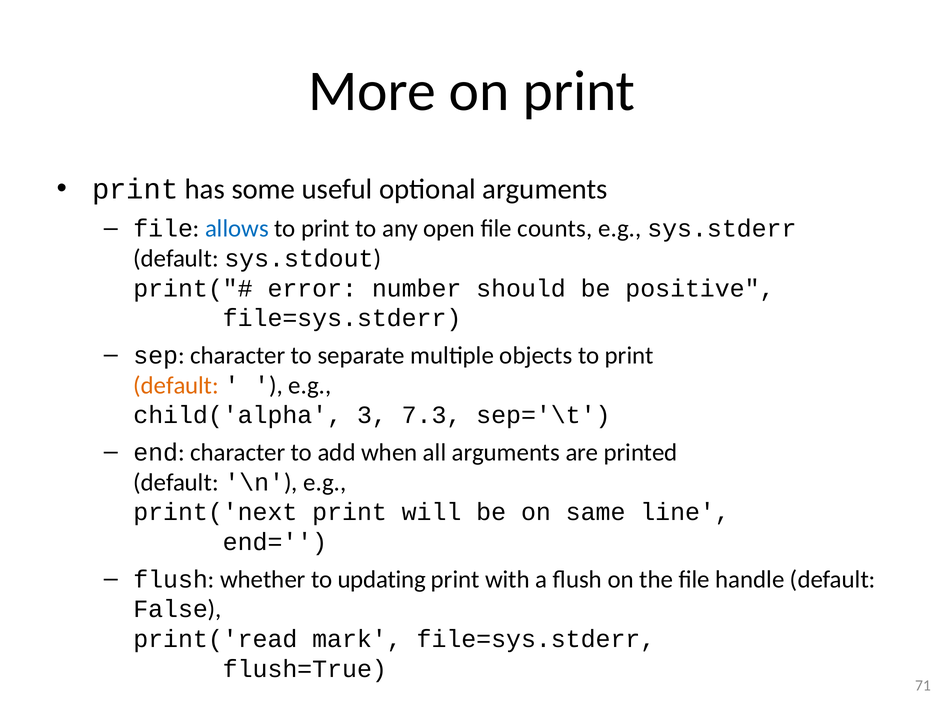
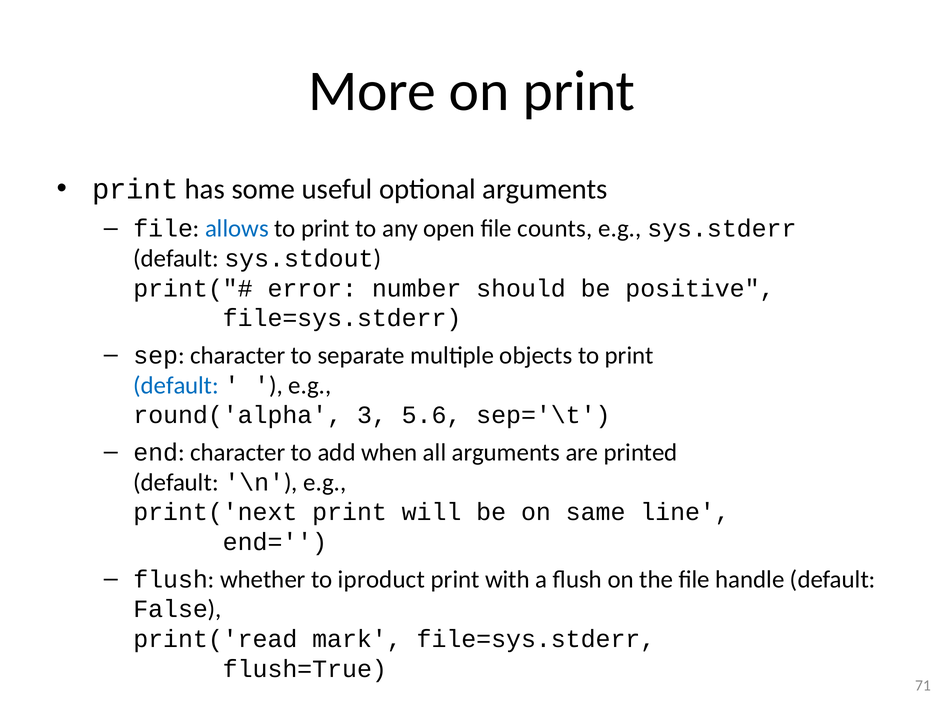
default colour: orange -> blue (176, 385)
child('alpha: child('alpha -> round('alpha (238, 415)
7.3: 7.3 -> 5.6 (432, 415)
updating: updating -> iproduct (381, 579)
